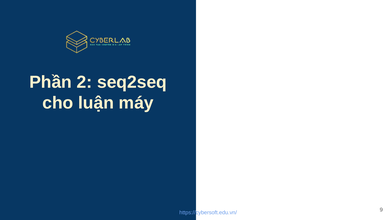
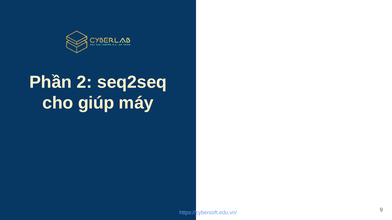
luận: luận -> giúp (96, 103)
